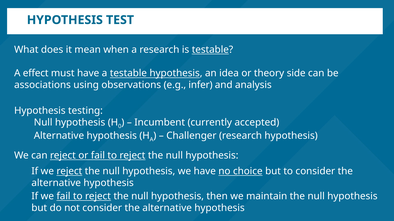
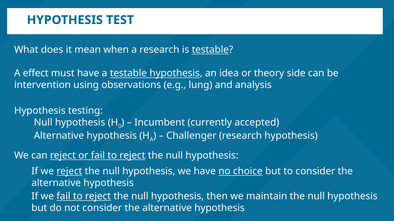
associations: associations -> intervention (42, 85)
infer: infer -> lung (200, 85)
